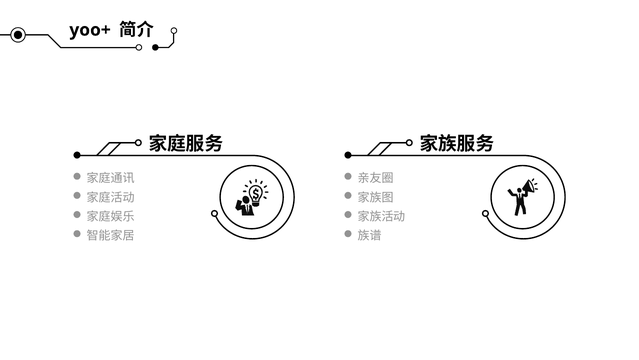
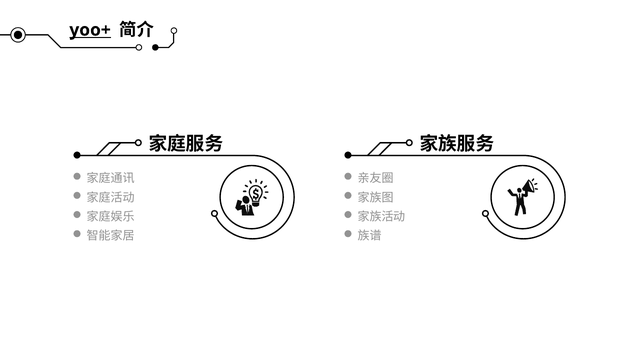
yoo+ underline: none -> present (90, 30)
